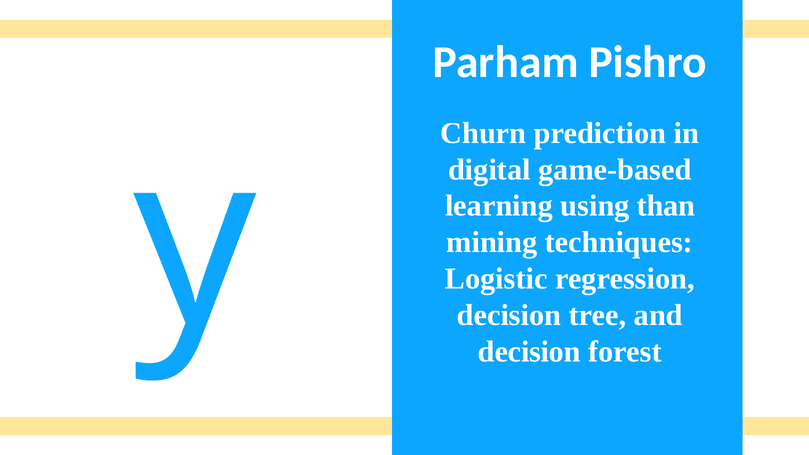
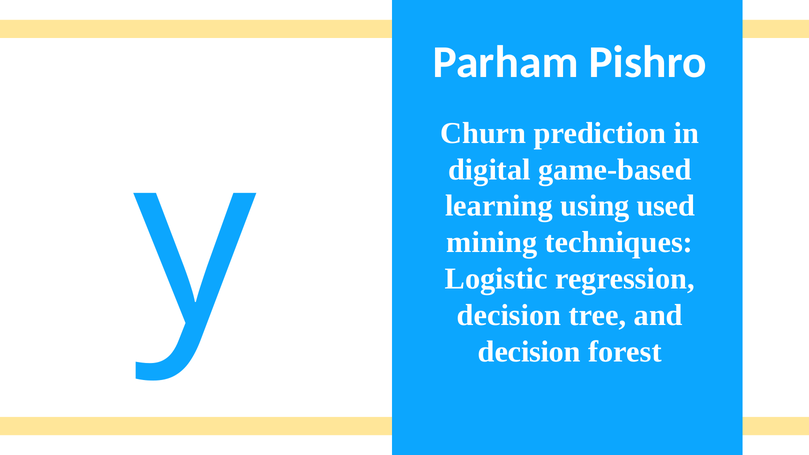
than: than -> used (666, 206)
